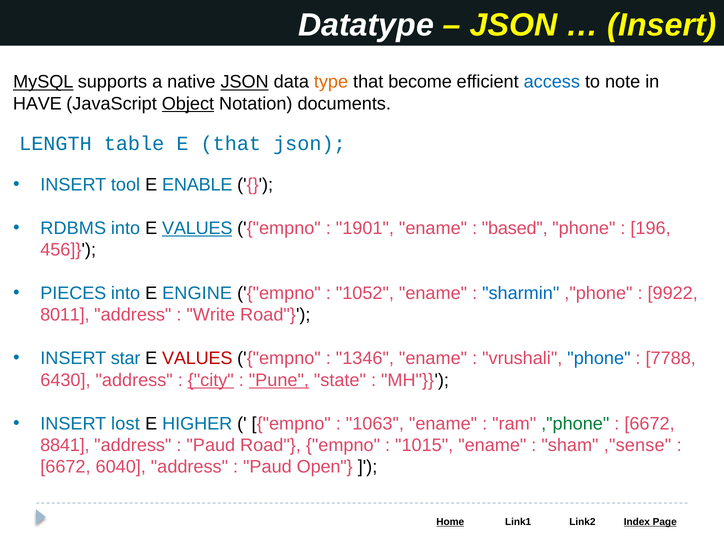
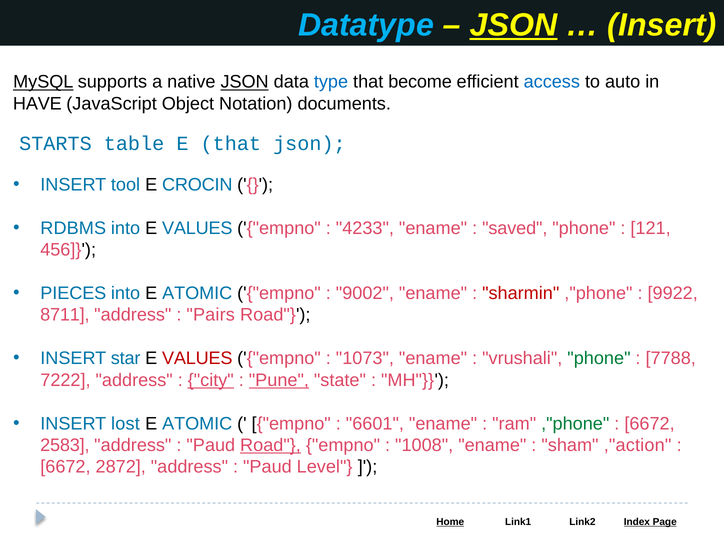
Datatype colour: white -> light blue (366, 25)
JSON underline: none -> present (513, 25)
type colour: orange -> blue (331, 82)
note: note -> auto (623, 82)
Object underline: present -> none (188, 104)
LENGTH: LENGTH -> STARTS (55, 144)
ENABLE: ENABLE -> CROCIN (197, 185)
VALUES underline: present -> none (197, 228)
1901: 1901 -> 4233 (365, 228)
based: based -> saved (515, 228)
196: 196 -> 121 (651, 228)
into E ENGINE: ENGINE -> ATOMIC (197, 293)
1052: 1052 -> 9002 (365, 293)
sharmin colour: blue -> red (521, 293)
8011: 8011 -> 8711 (65, 315)
Write: Write -> Pairs (211, 315)
1346: 1346 -> 1073 (365, 358)
phone colour: blue -> green (599, 358)
6430: 6430 -> 7222 (65, 380)
HIGHER: HIGHER -> ATOMIC (197, 424)
1063: 1063 -> 6601 (375, 424)
8841: 8841 -> 2583 (65, 445)
Road underline: none -> present (270, 445)
1015: 1015 -> 1008 (424, 445)
,"sense: ,"sense -> ,"action (638, 445)
6040: 6040 -> 2872 (121, 467)
Open: Open -> Level (325, 467)
